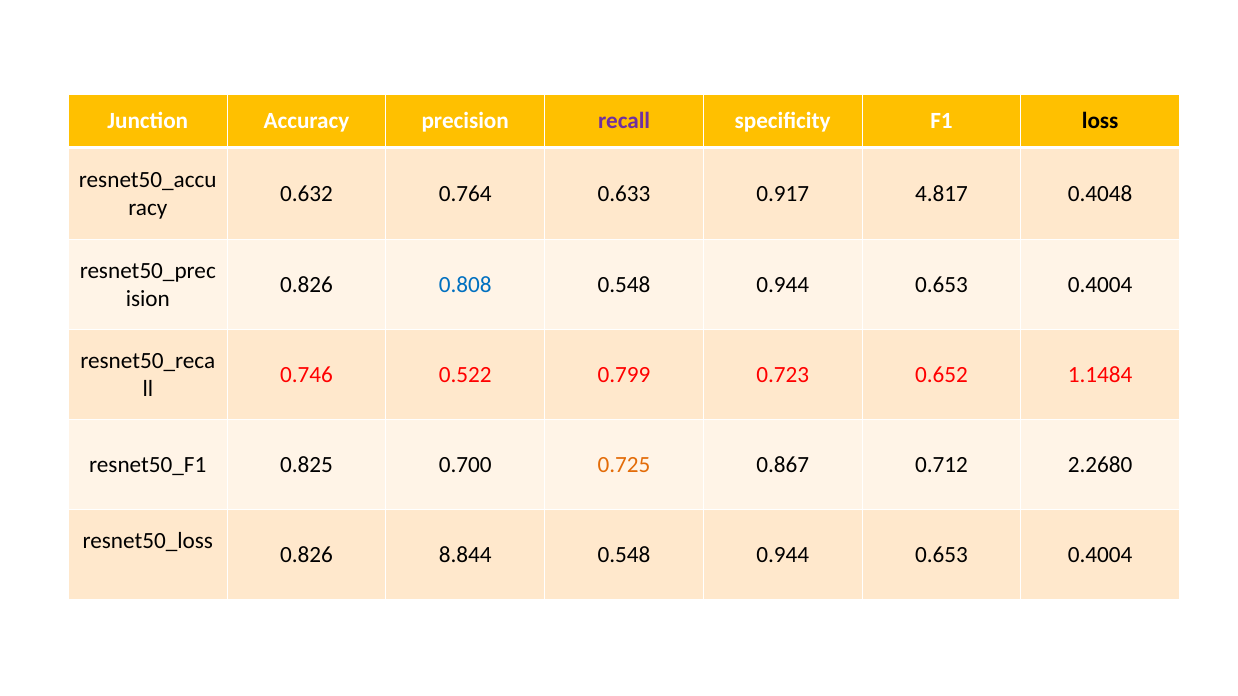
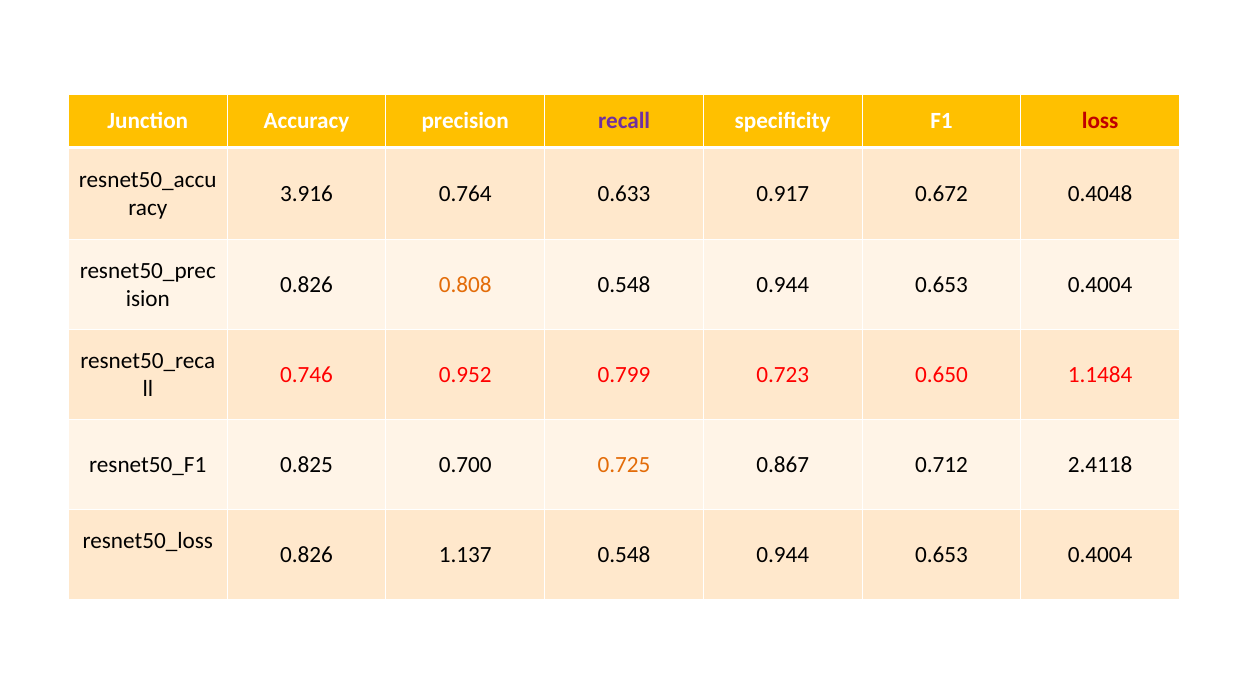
loss colour: black -> red (1100, 121)
0.632: 0.632 -> 3.916 (307, 194)
4.817: 4.817 -> 0.672 (941, 194)
0.808 colour: blue -> orange (465, 285)
0.522: 0.522 -> 0.952 (465, 375)
0.652: 0.652 -> 0.650 (941, 375)
2.2680: 2.2680 -> 2.4118 (1100, 465)
8.844: 8.844 -> 1.137 (465, 555)
